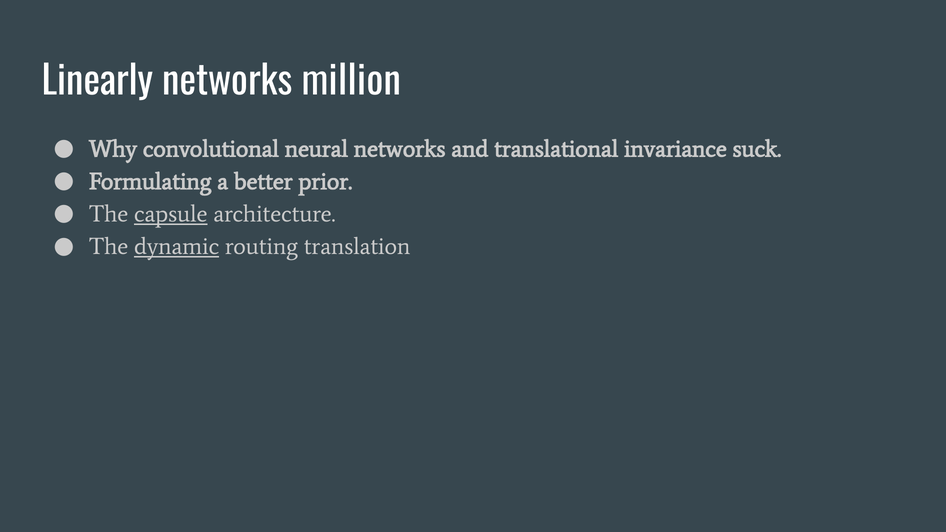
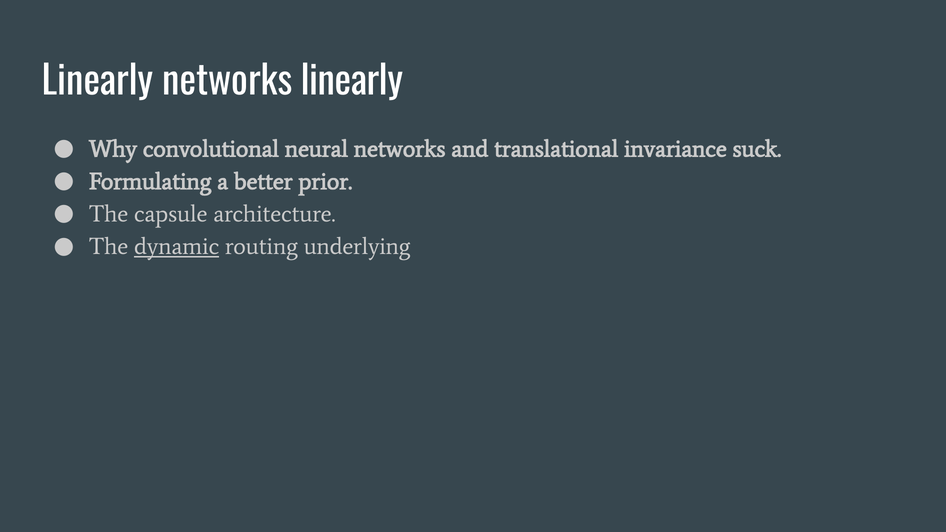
networks million: million -> linearly (352, 82)
capsule underline: present -> none (171, 214)
translation: translation -> underlying (357, 247)
